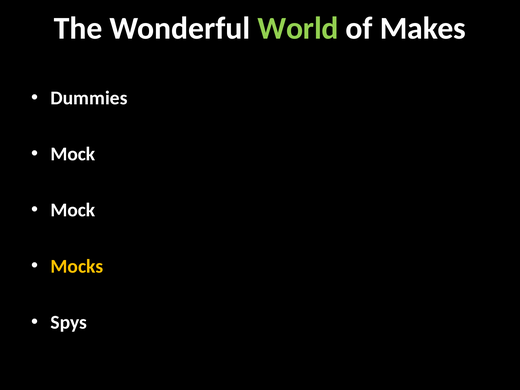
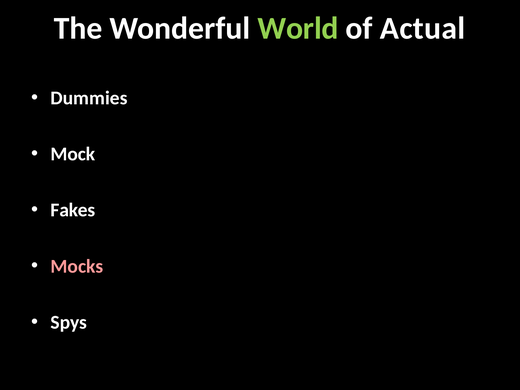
Makes: Makes -> Actual (423, 28)
Mock: Mock -> Fakes (73, 210)
Mocks colour: yellow -> pink (77, 266)
